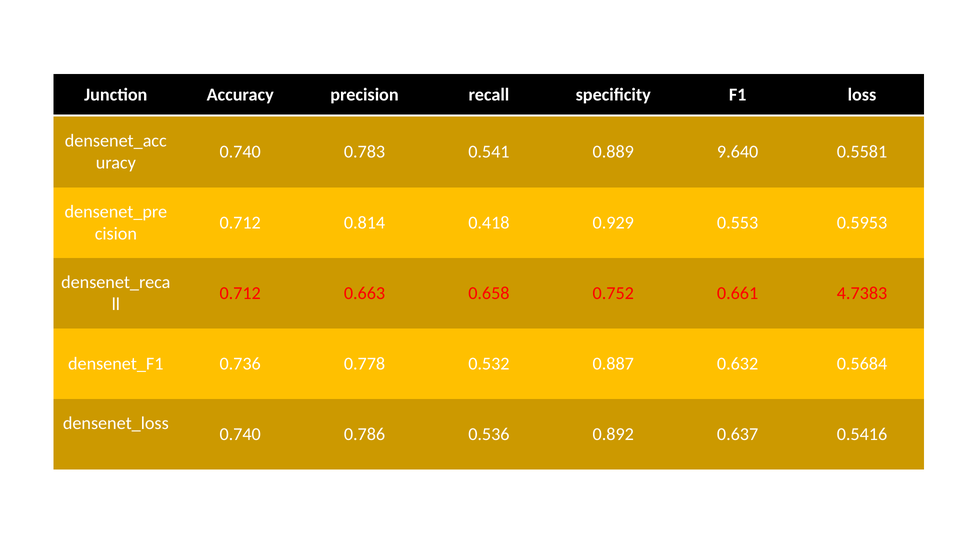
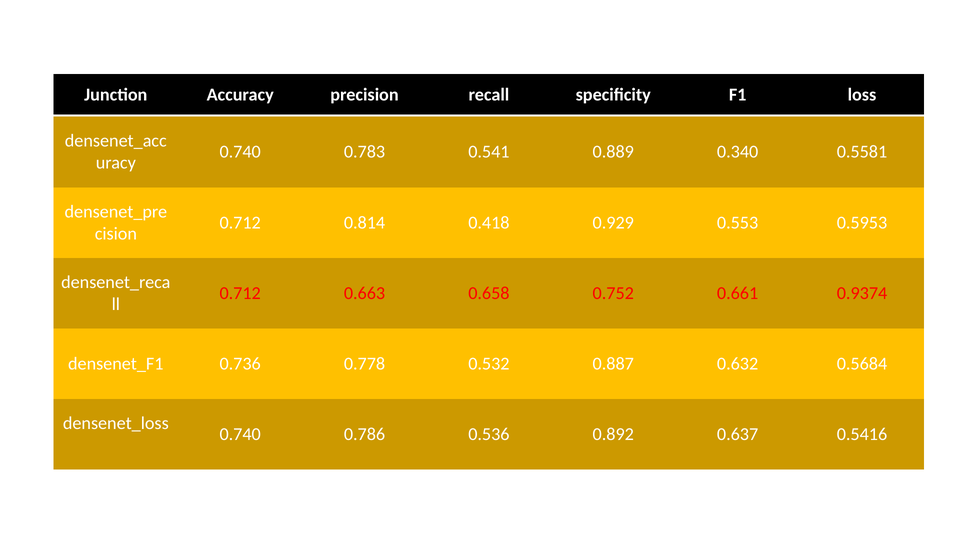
9.640: 9.640 -> 0.340 (738, 152)
4.7383: 4.7383 -> 0.9374 (862, 294)
